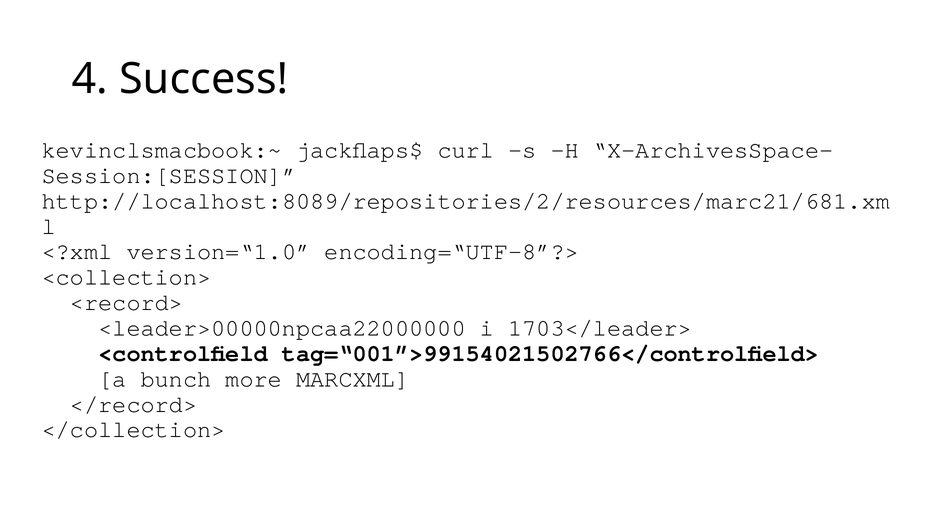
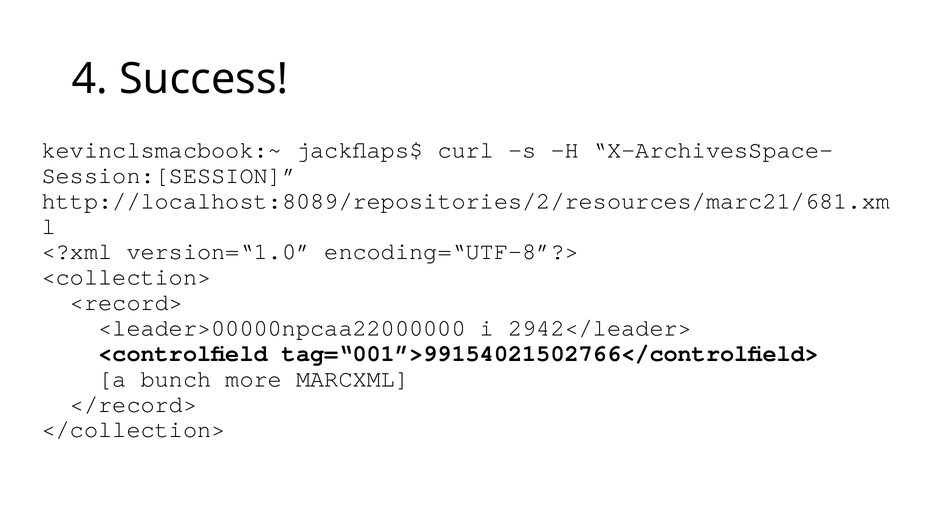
1703</leader>: 1703</leader> -> 2942</leader> (600, 328)
